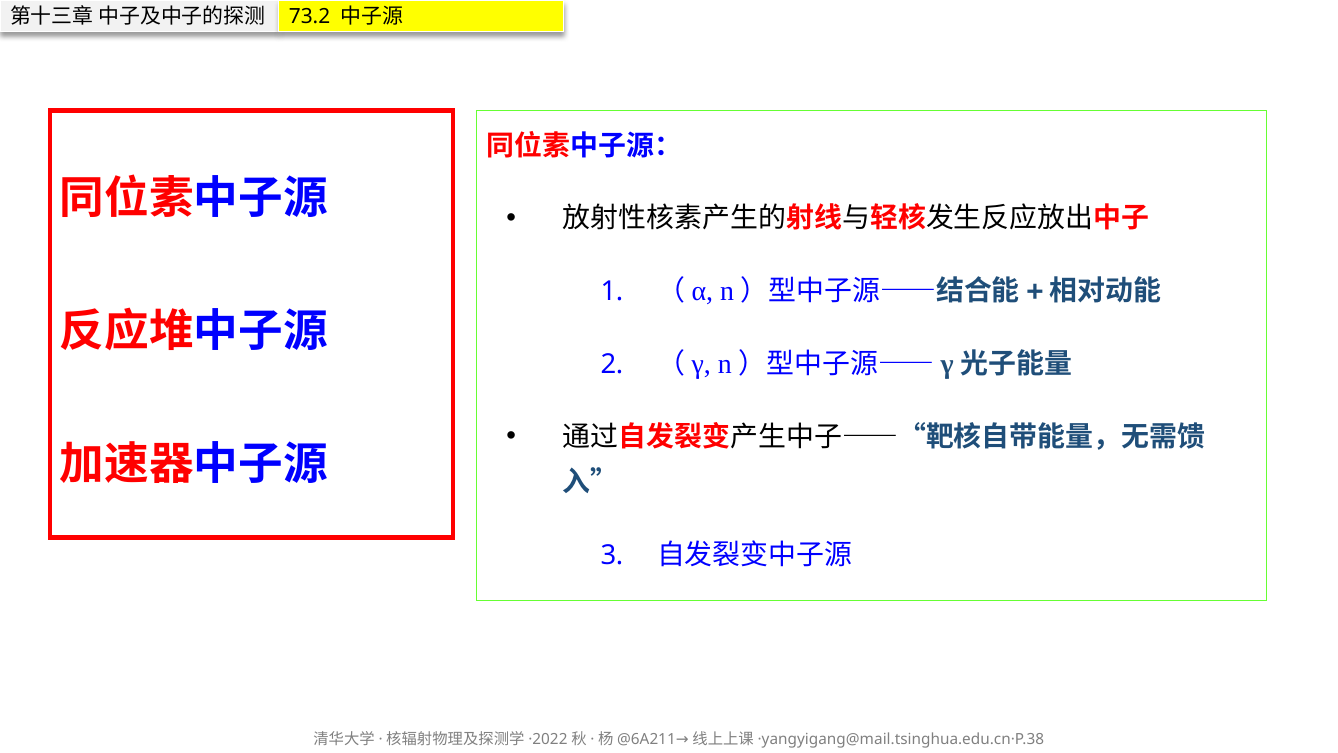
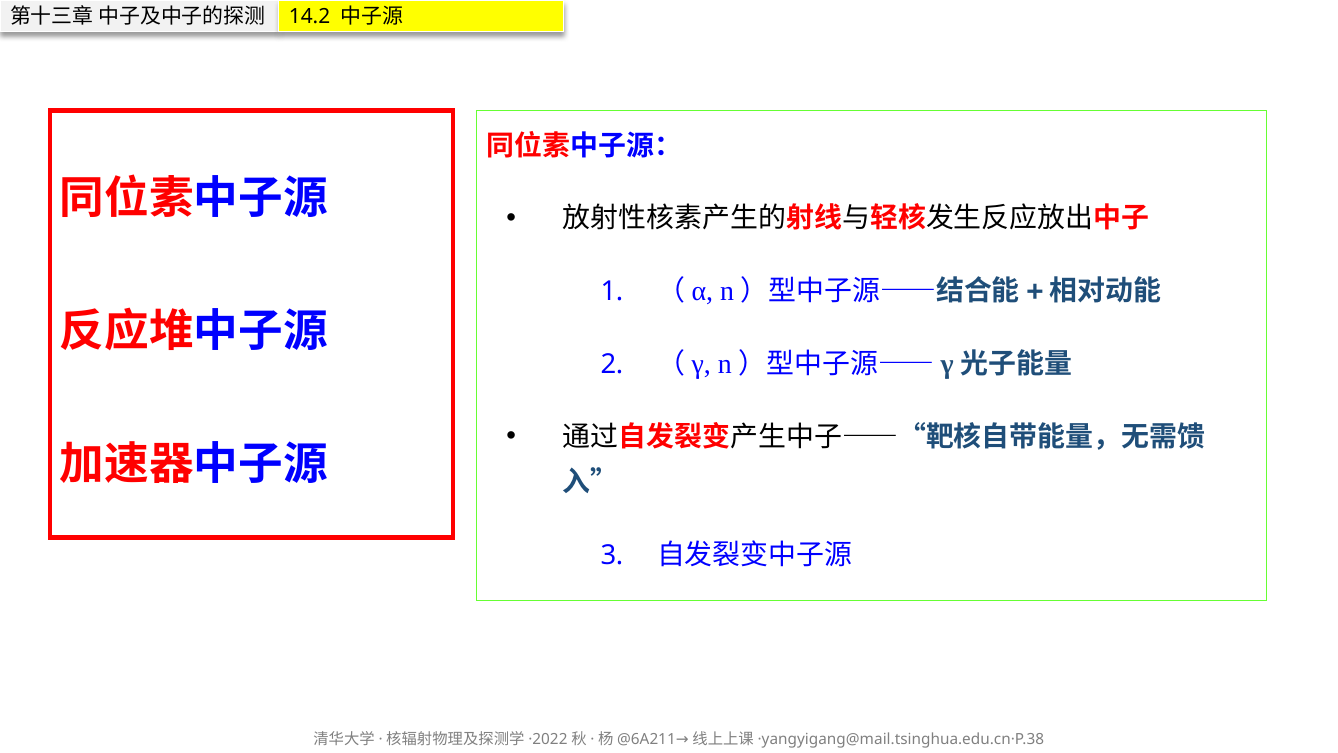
73.2: 73.2 -> 14.2 (310, 16)
